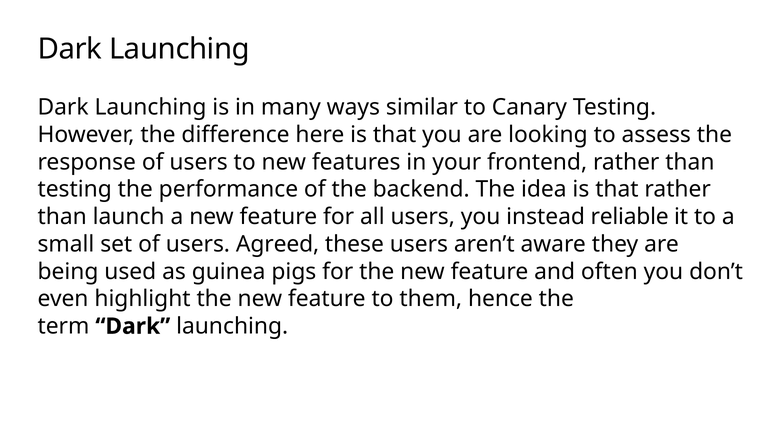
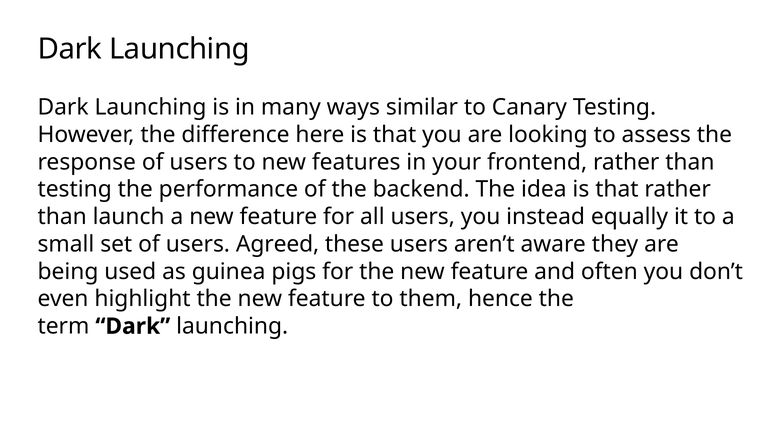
reliable: reliable -> equally (630, 217)
